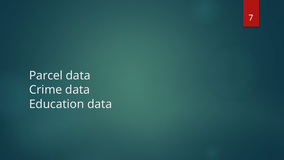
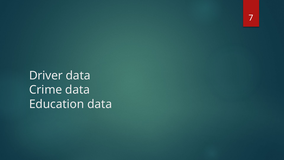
Parcel: Parcel -> Driver (46, 76)
